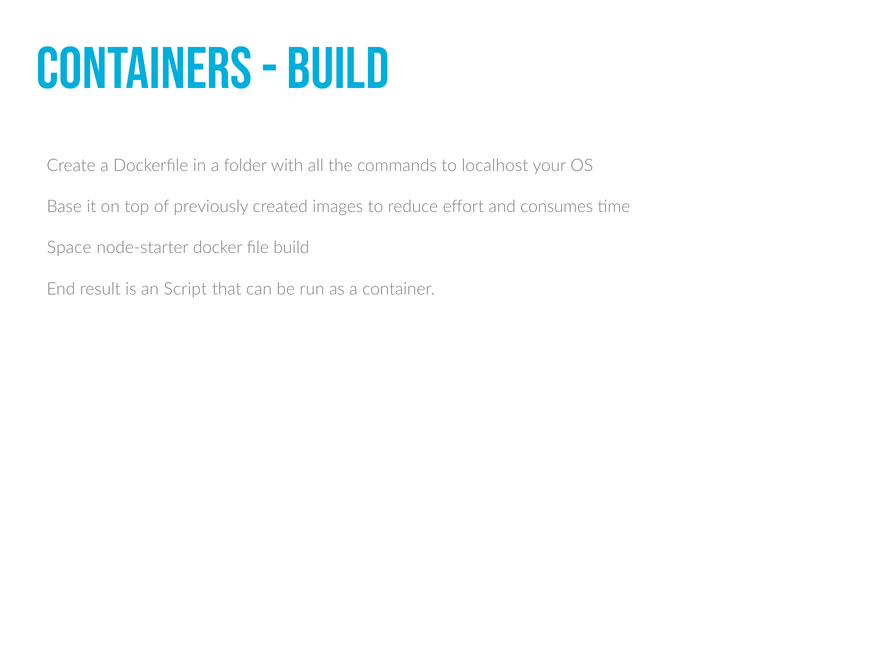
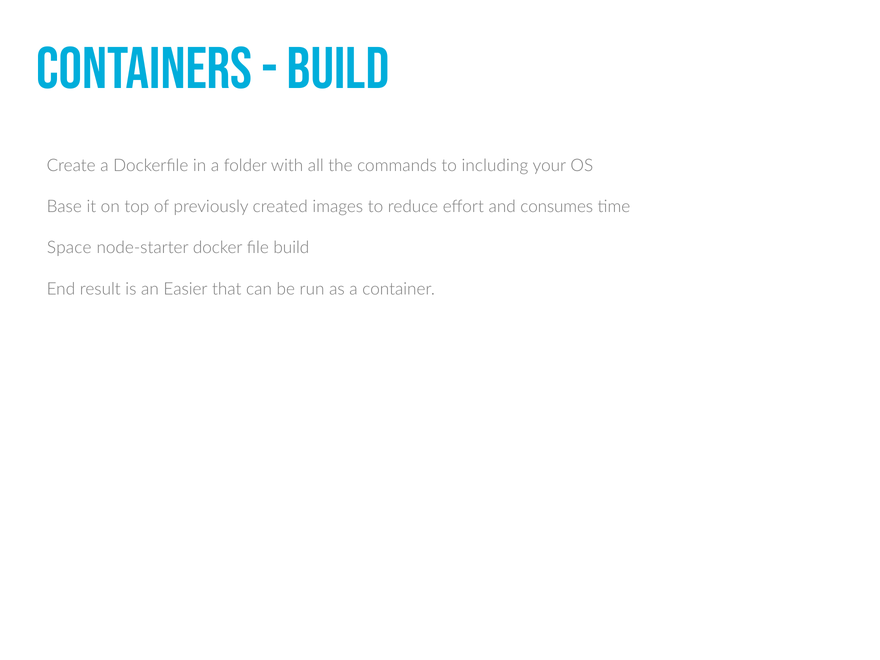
localhost: localhost -> including (495, 166)
Script: Script -> Easier (185, 289)
